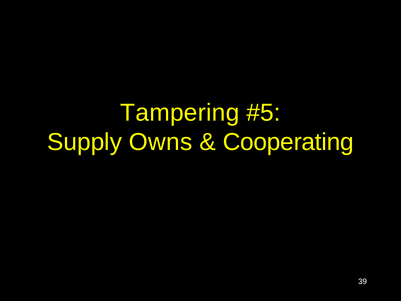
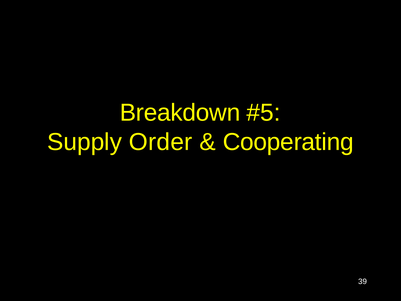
Tampering: Tampering -> Breakdown (180, 113)
Owns: Owns -> Order (161, 142)
